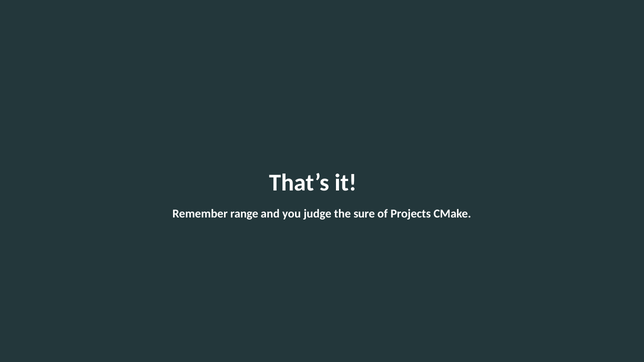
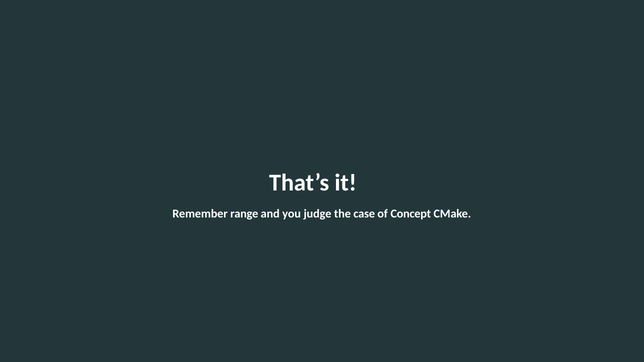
sure: sure -> case (364, 214)
Projects: Projects -> Concept (411, 214)
